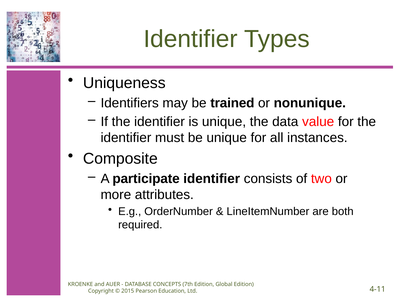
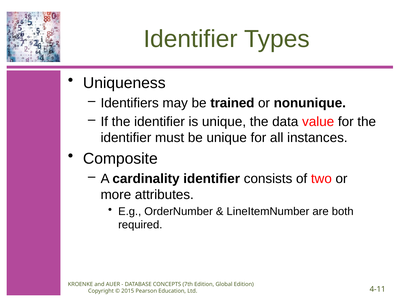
participate: participate -> cardinality (146, 179)
